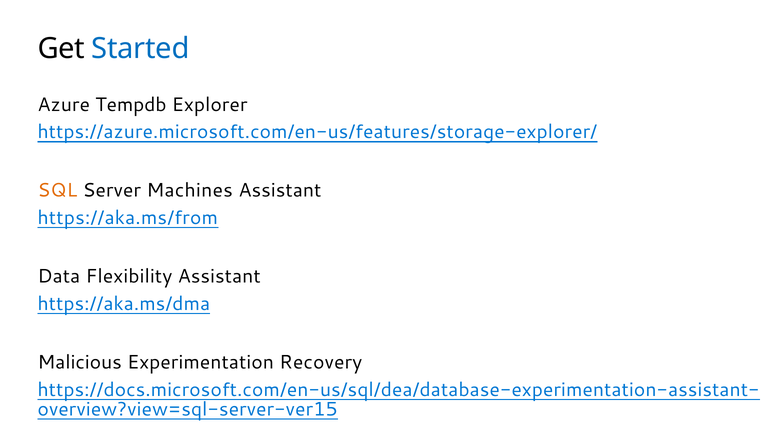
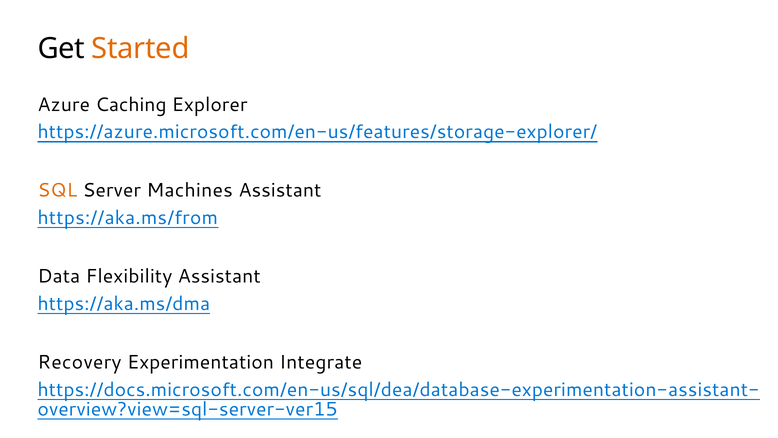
Started colour: blue -> orange (140, 49)
Tempdb: Tempdb -> Caching (131, 105)
Malicious: Malicious -> Recovery (79, 362)
Recovery: Recovery -> Integrate (321, 362)
